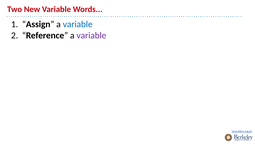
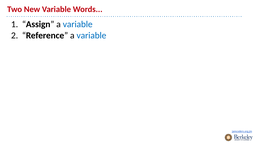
variable colour: purple -> blue (91, 35)
